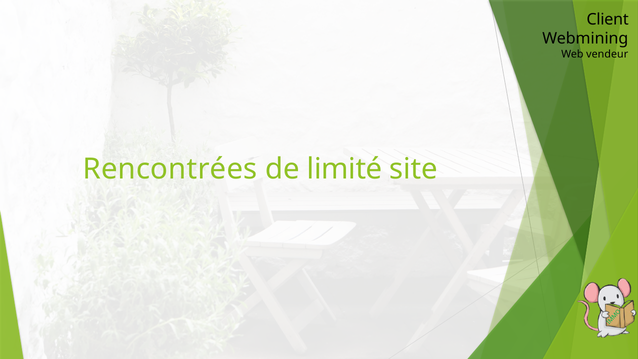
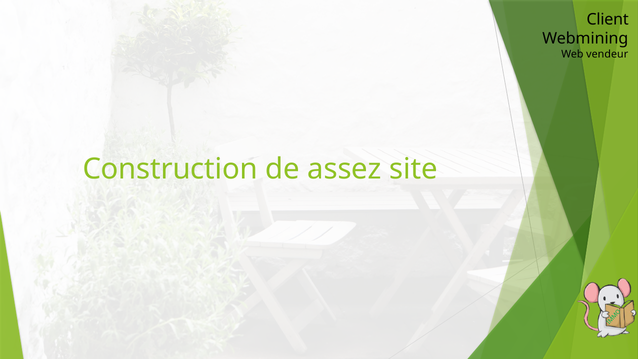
Rencontrées: Rencontrées -> Construction (170, 169)
limité: limité -> assez (344, 169)
